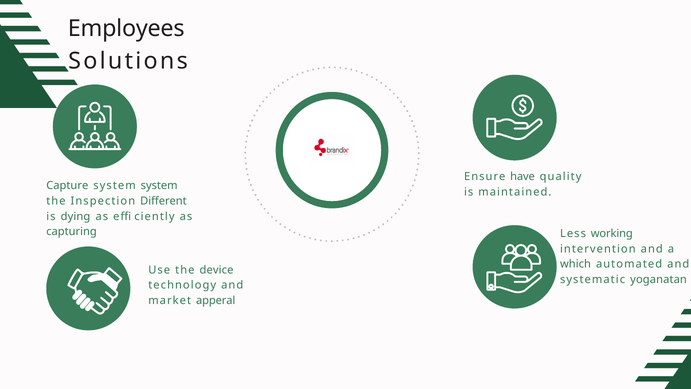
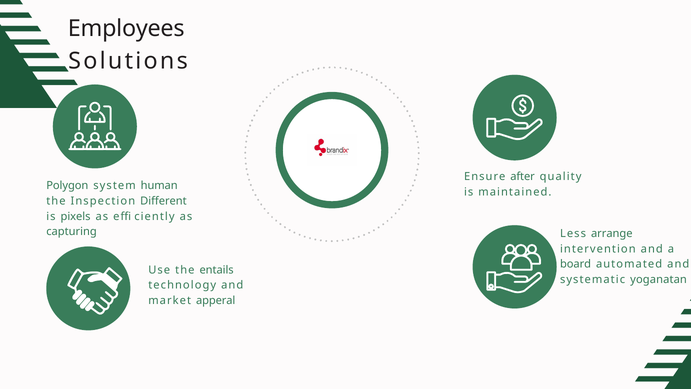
have: have -> after (523, 177)
Capture: Capture -> Polygon (67, 185)
system system: system -> human (159, 185)
dying: dying -> pixels (76, 216)
working: working -> arrange (612, 233)
which: which -> board (576, 264)
device: device -> entails (217, 270)
